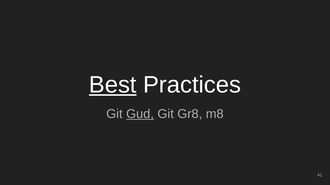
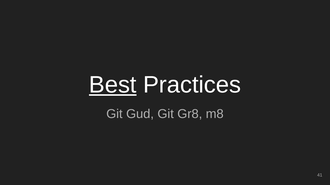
Gud underline: present -> none (140, 114)
